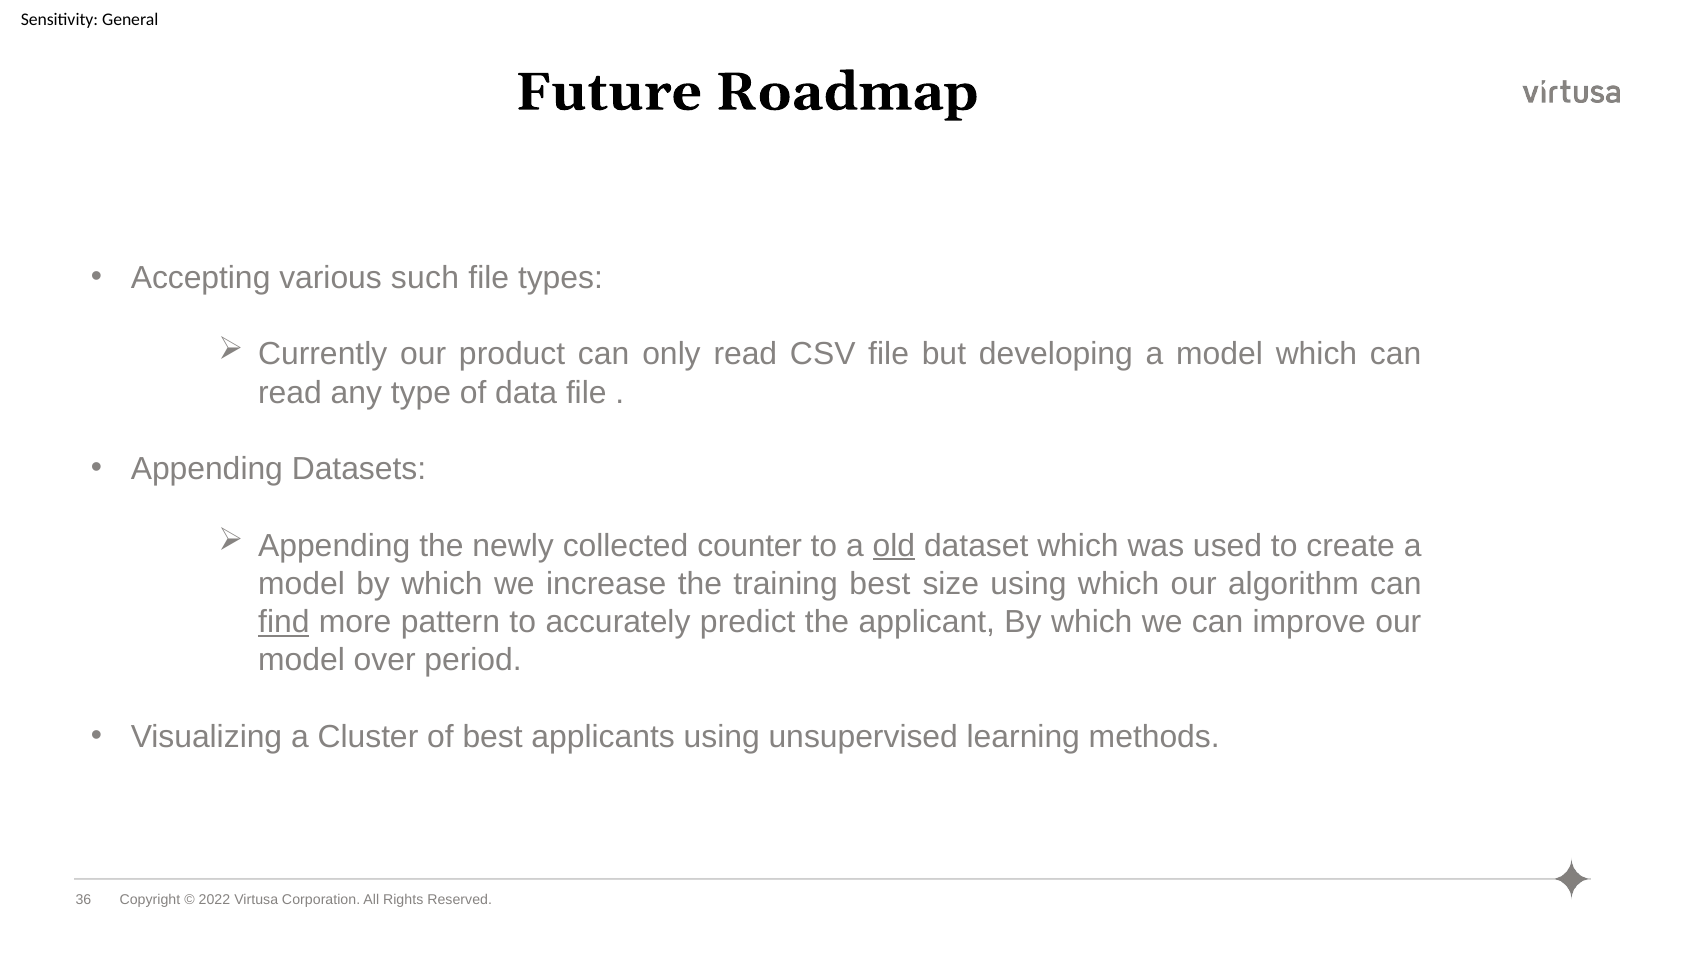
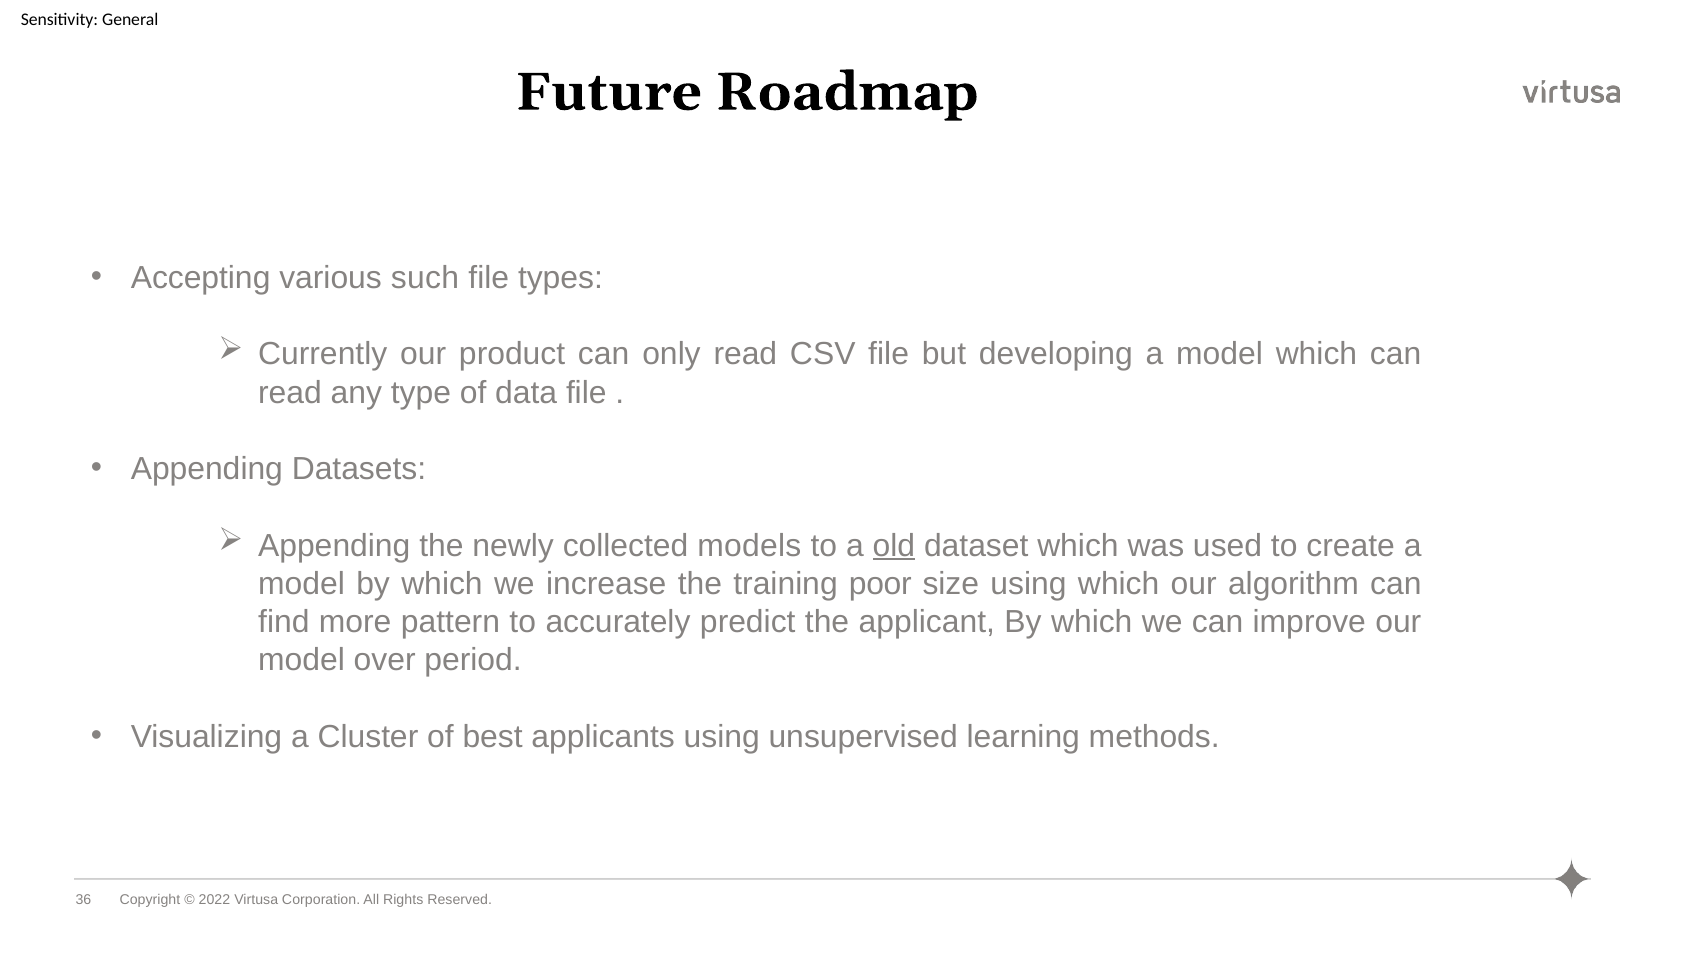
counter: counter -> models (749, 545)
training best: best -> poor (880, 584)
find underline: present -> none (284, 622)
